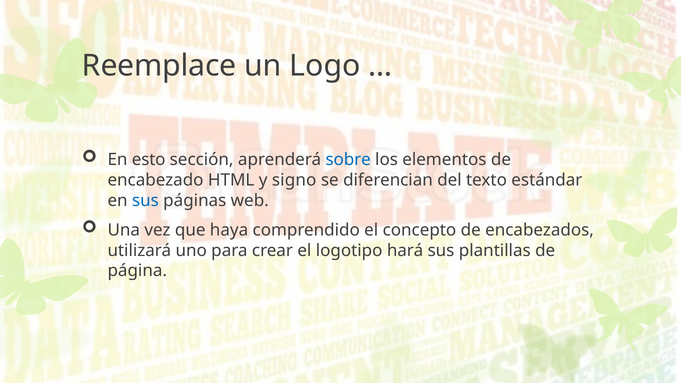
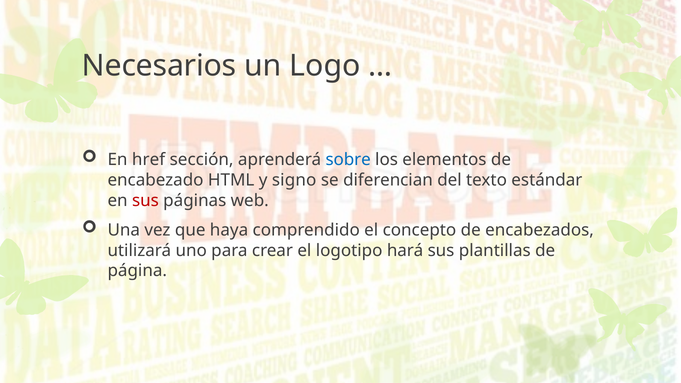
Reemplace: Reemplace -> Necesarios (159, 66)
esto: esto -> href (149, 160)
sus colour: blue -> red (145, 201)
